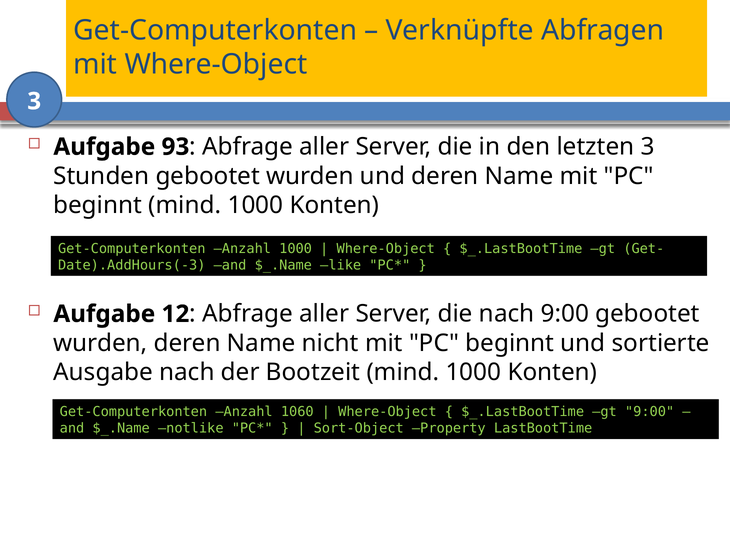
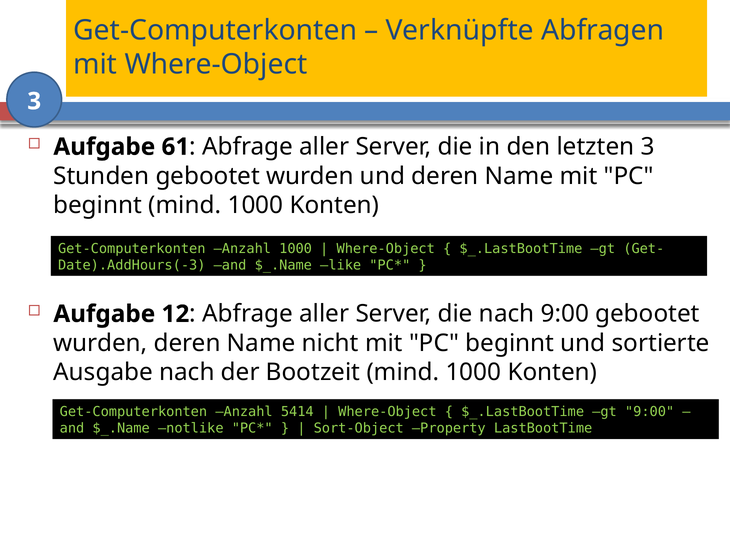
93: 93 -> 61 (175, 147)
1060: 1060 -> 5414 (297, 412)
